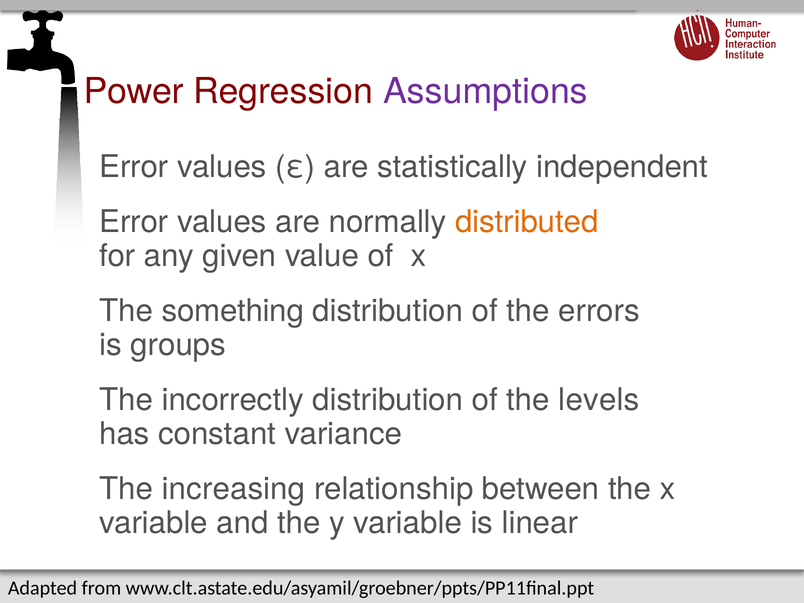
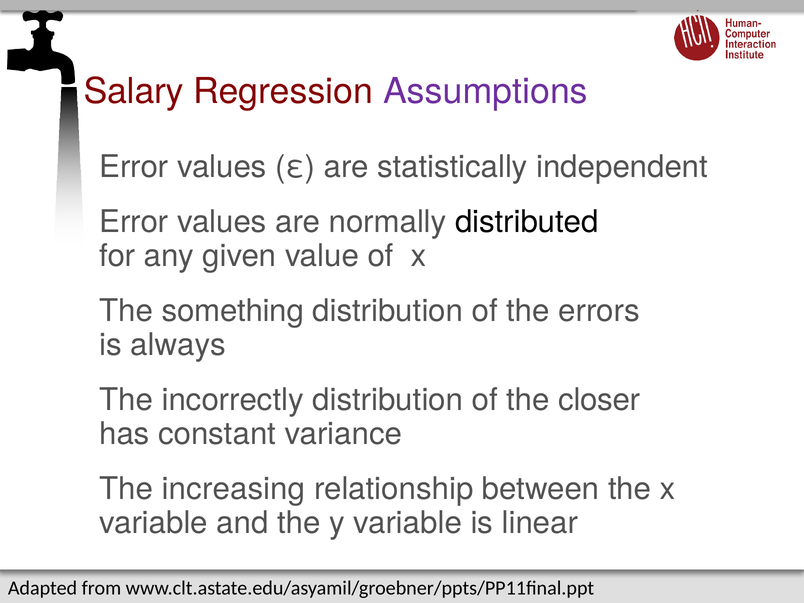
Power: Power -> Salary (134, 91)
distributed colour: orange -> black (527, 222)
groups: groups -> always (178, 345)
levels: levels -> closer (599, 400)
